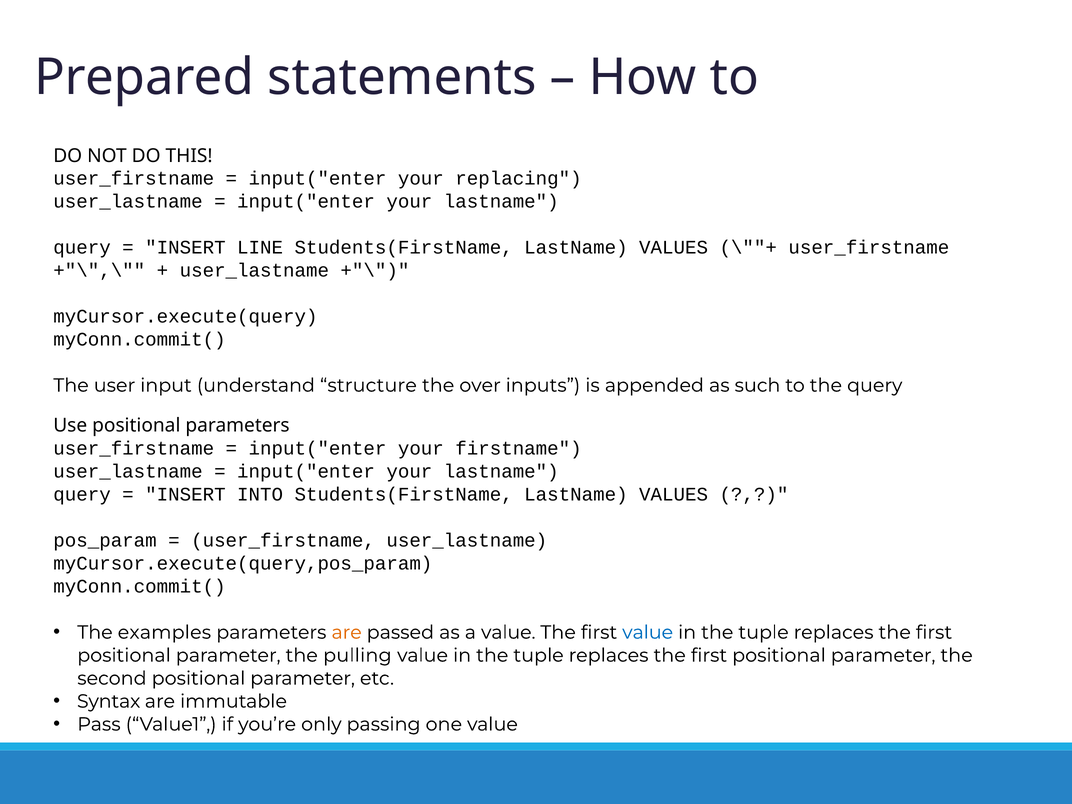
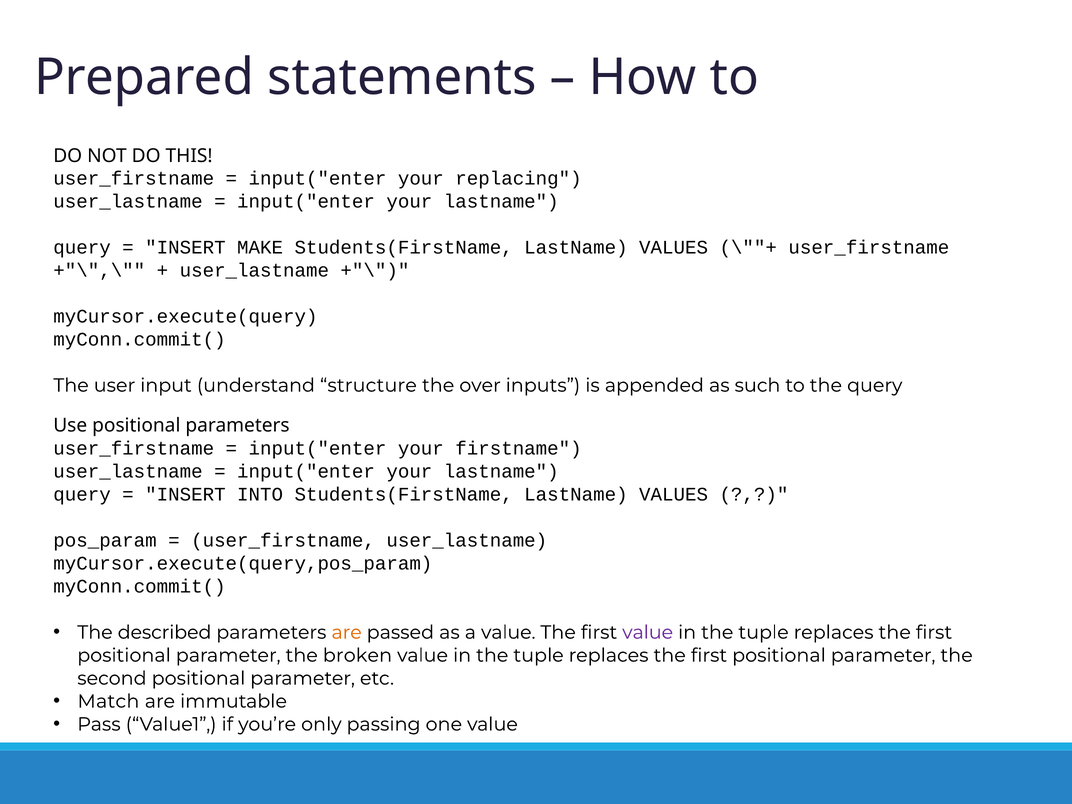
LINE: LINE -> MAKE (260, 248)
examples: examples -> described (165, 632)
value colour: blue -> purple (648, 632)
pulling: pulling -> broken (357, 655)
Syntax: Syntax -> Match (108, 701)
